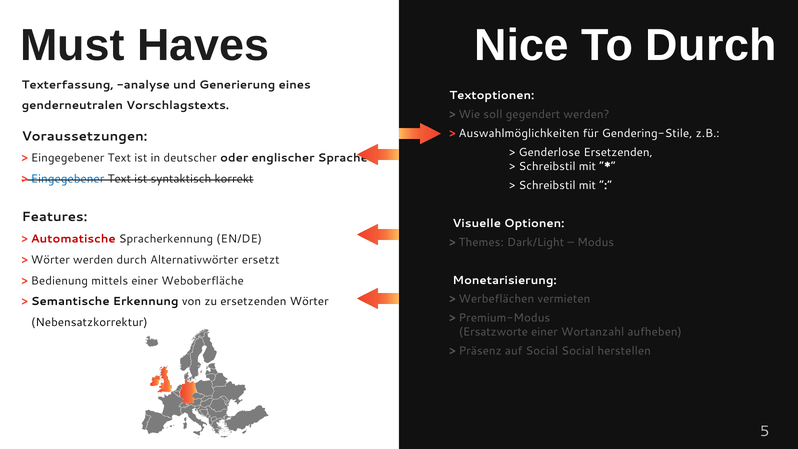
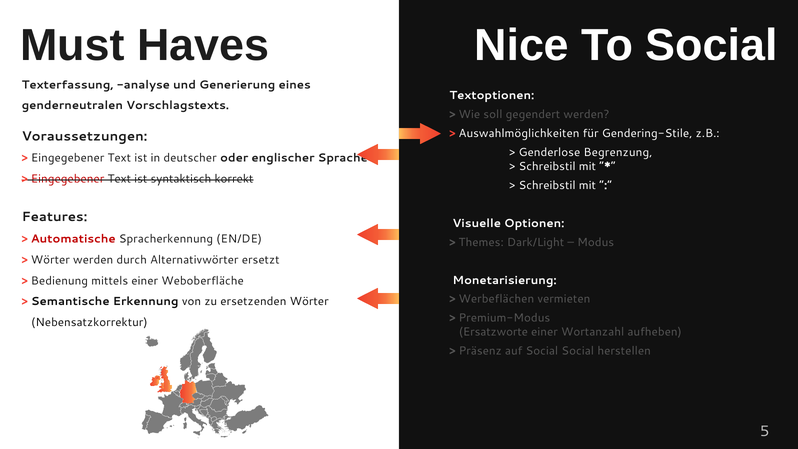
To Durch: Durch -> Social (711, 45)
Genderlose Ersetzenden: Ersetzenden -> Begrenzung (618, 152)
Eingegebener colour: blue -> red (68, 179)
